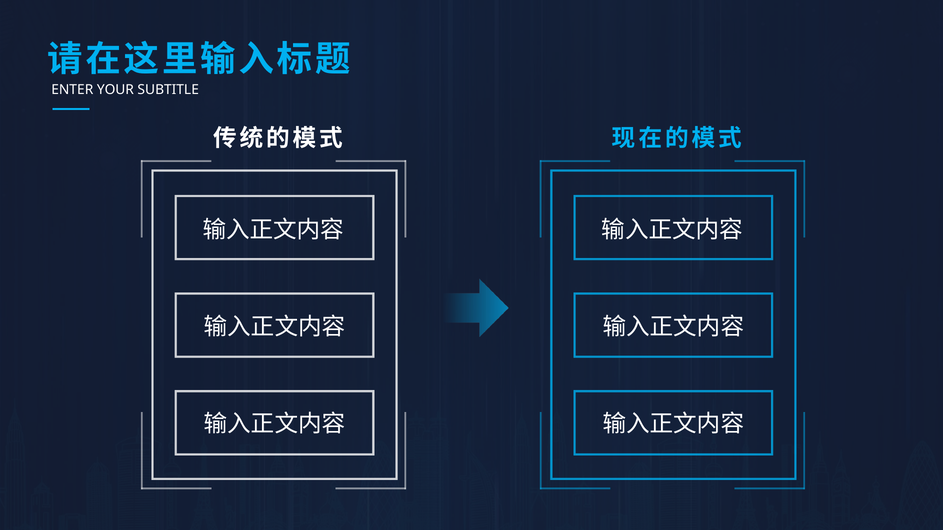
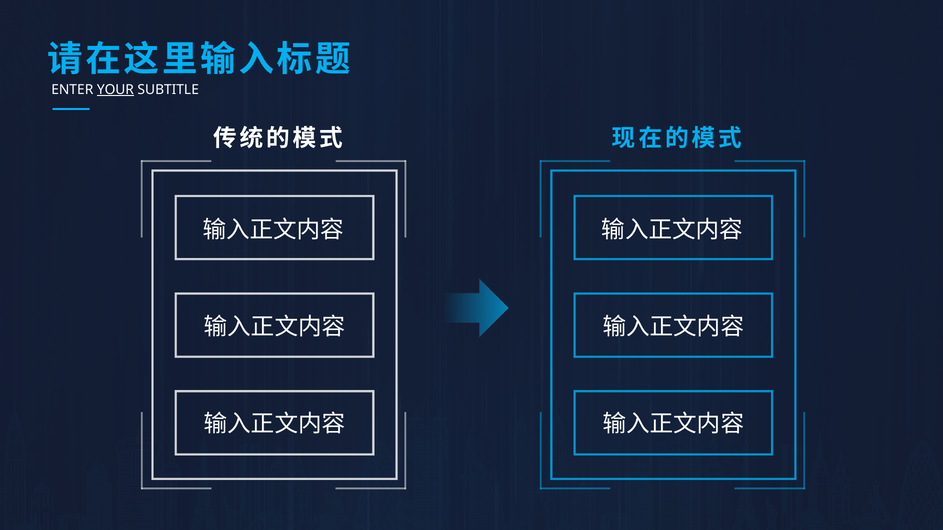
YOUR underline: none -> present (115, 90)
